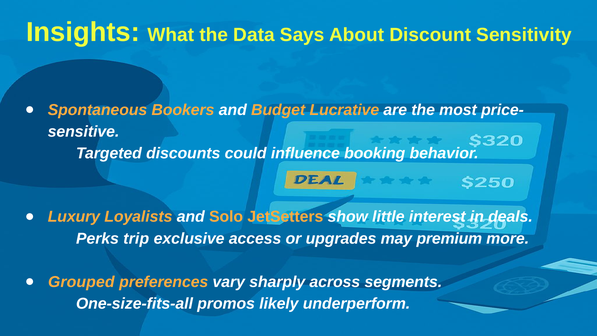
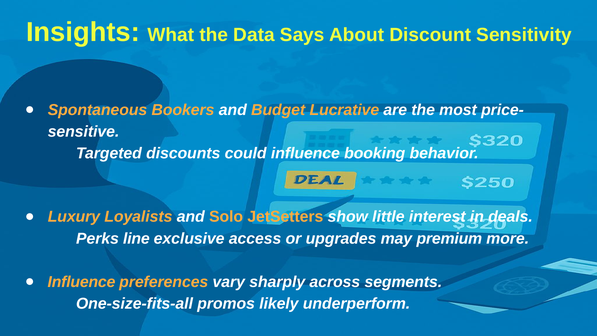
trip: trip -> line (136, 238)
Grouped: Grouped -> Influence (81, 282)
